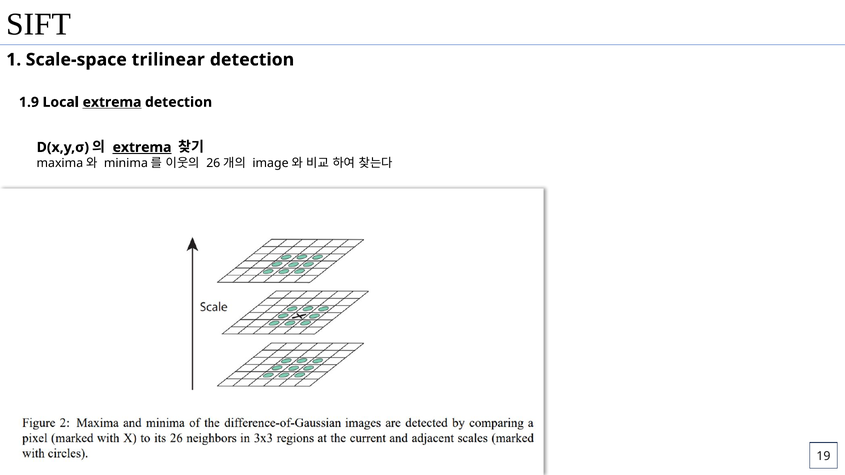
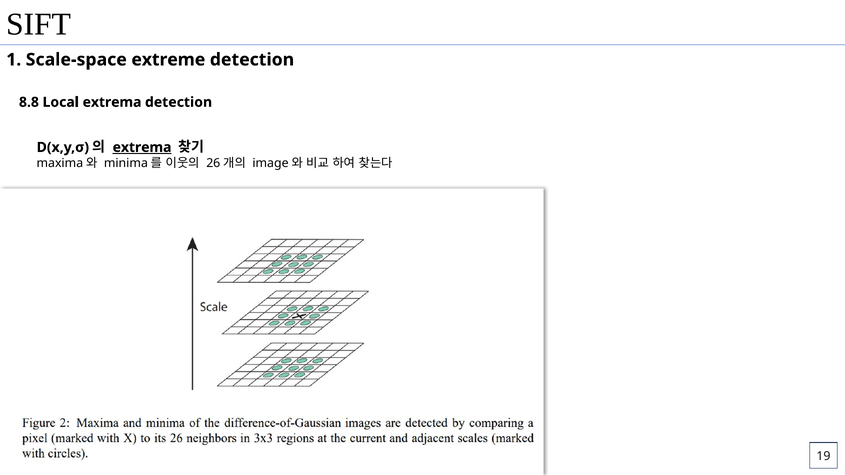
trilinear: trilinear -> extreme (168, 60)
1.9: 1.9 -> 8.8 (29, 102)
extrema underline: present -> none (112, 102)
